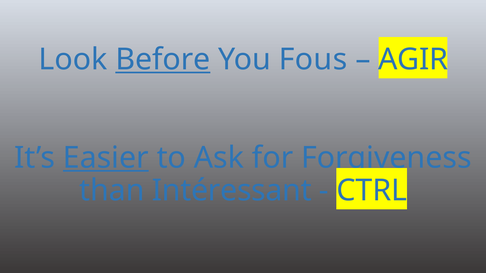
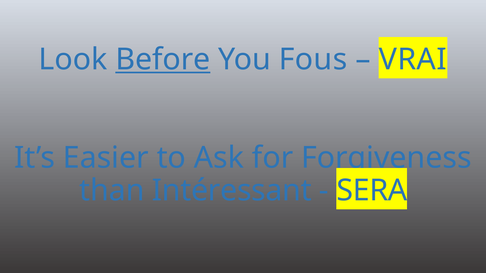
AGIR: AGIR -> VRAI (413, 60)
Easier underline: present -> none (106, 158)
CTRL: CTRL -> SERA (372, 191)
